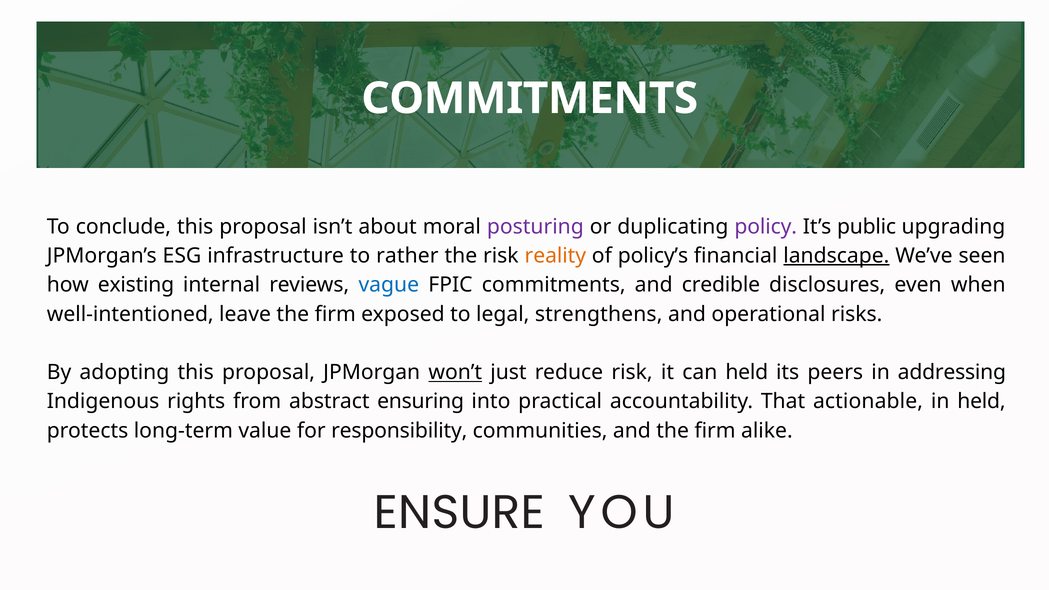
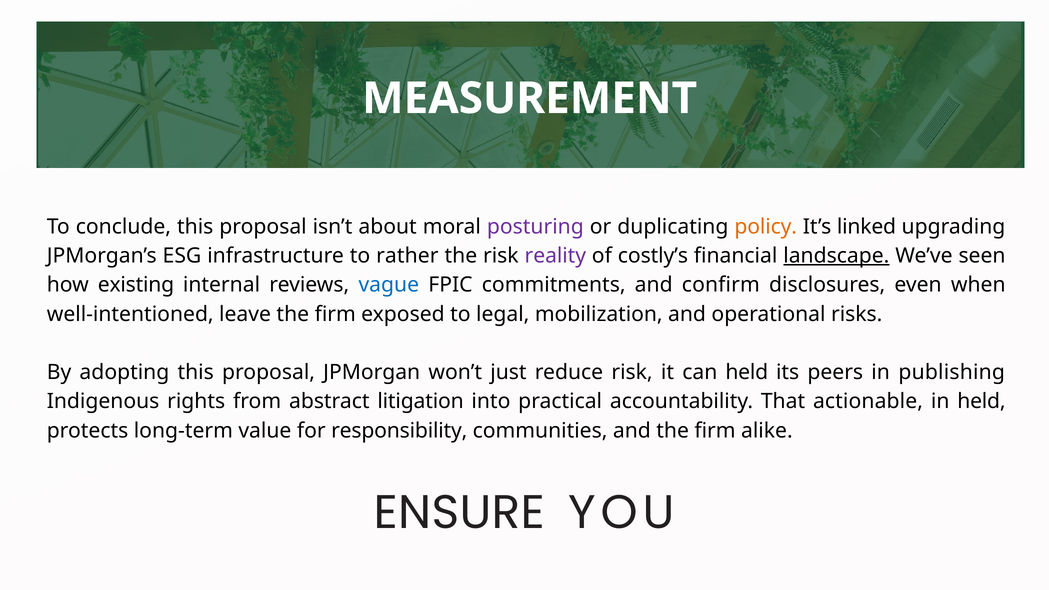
COMMITMENTS: COMMITMENTS -> MEASUREMENT (530, 98)
policy colour: purple -> orange (766, 227)
public: public -> linked (867, 227)
reality colour: orange -> purple (555, 256)
policy’s: policy’s -> costly’s (653, 256)
credible: credible -> confirm (721, 285)
strengthens: strengthens -> mobilization (599, 314)
won’t underline: present -> none (455, 372)
addressing: addressing -> publishing (952, 372)
ensuring: ensuring -> litigation (421, 401)
